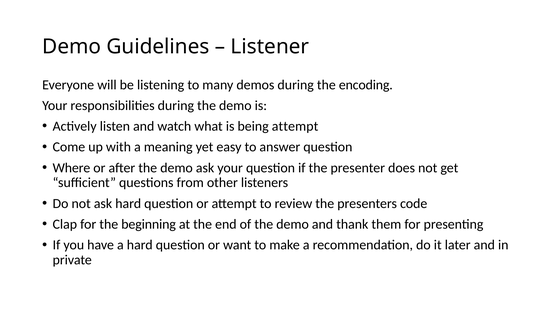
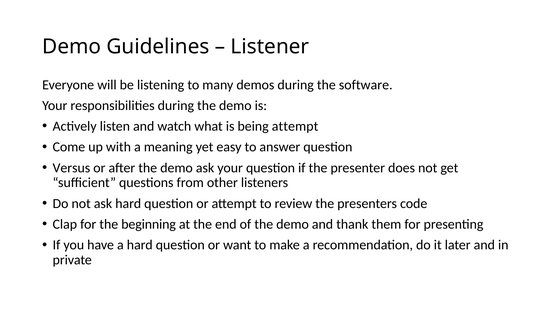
encoding: encoding -> software (366, 85)
Where: Where -> Versus (71, 168)
